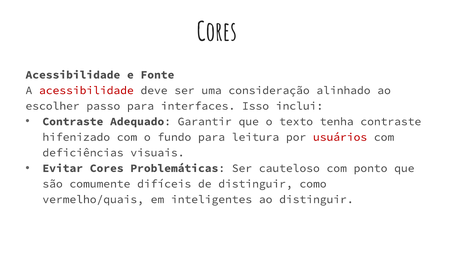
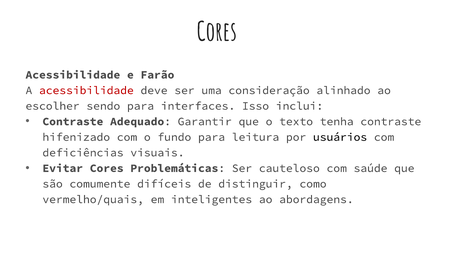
Fonte: Fonte -> Farão (157, 75)
passo: passo -> sendo (103, 106)
usuários colour: red -> black (340, 137)
ponto: ponto -> saúde (371, 168)
ao distinguir: distinguir -> abordagens (316, 199)
